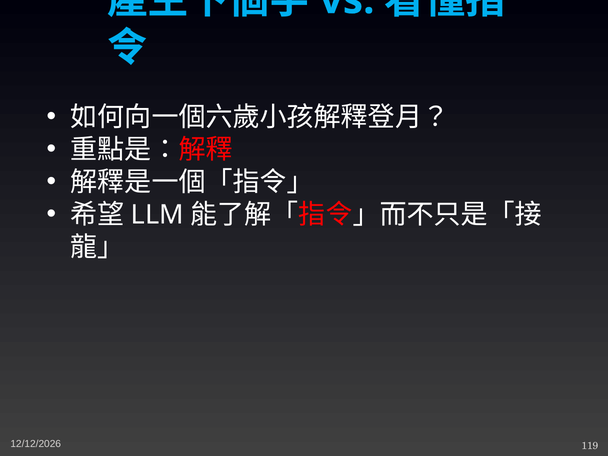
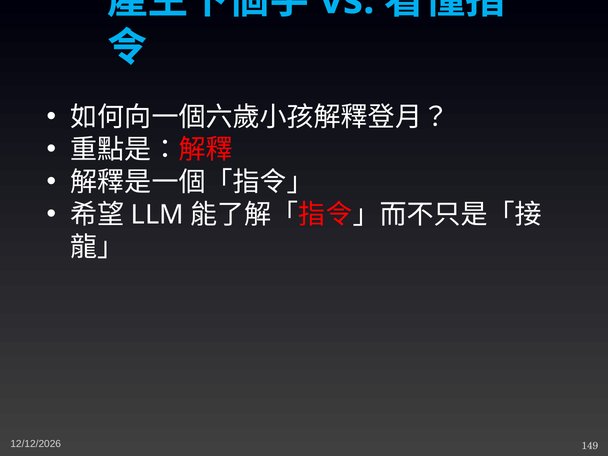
119: 119 -> 149 (590, 446)
